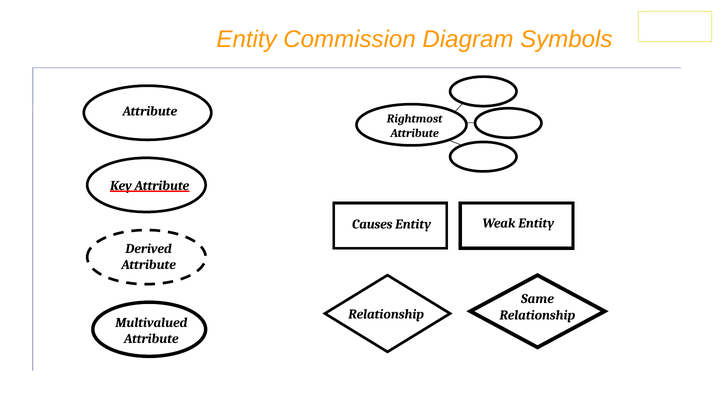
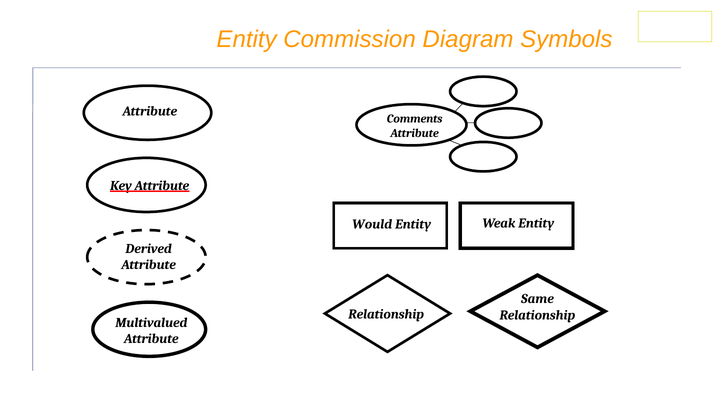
Rightmost: Rightmost -> Comments (415, 119)
Causes: Causes -> Would (372, 224)
